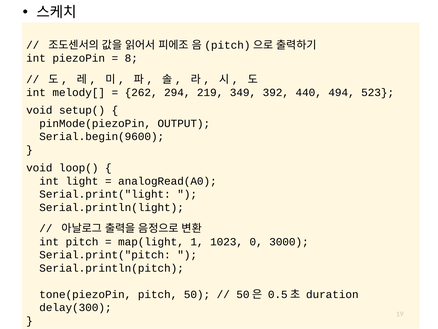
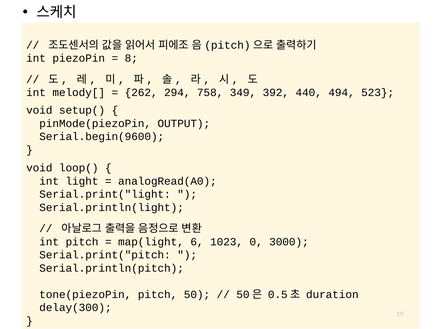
219: 219 -> 758 (210, 93)
1: 1 -> 6 (197, 241)
